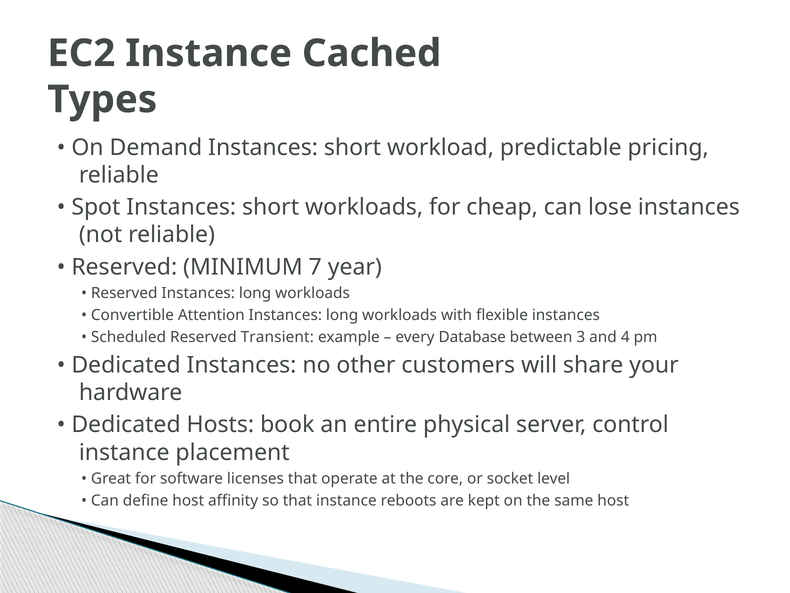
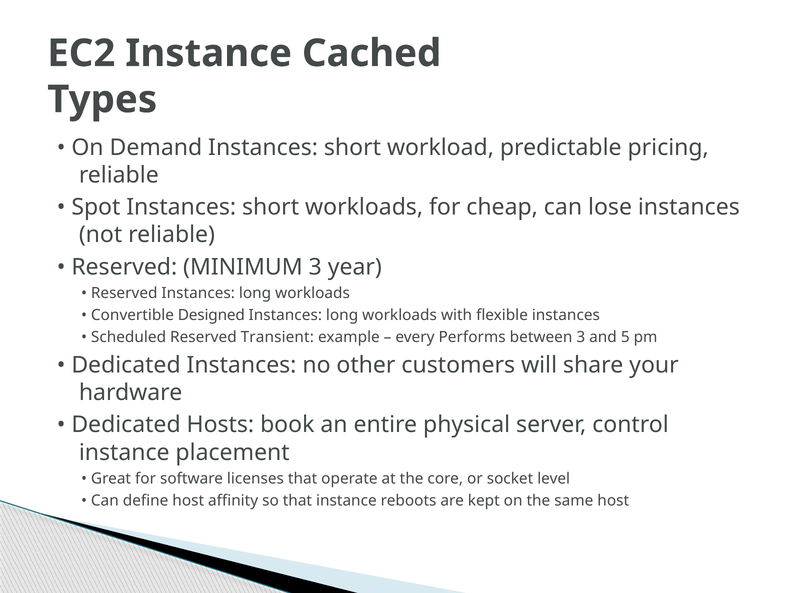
MINIMUM 7: 7 -> 3 (315, 267)
Attention: Attention -> Designed (211, 315)
Database: Database -> Performs (472, 337)
4: 4 -> 5 (625, 337)
